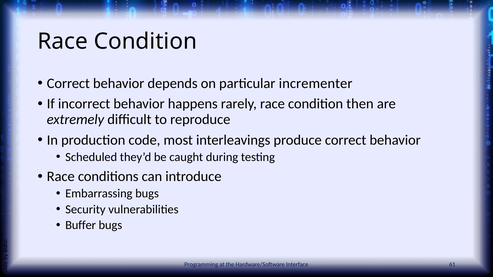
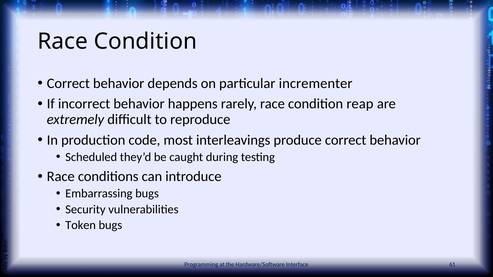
then: then -> reap (360, 104)
Buffer: Buffer -> Token (81, 225)
